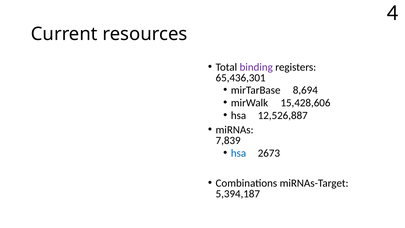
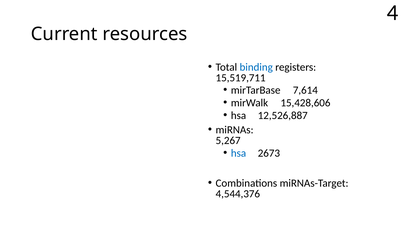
binding colour: purple -> blue (256, 67)
65,436,301: 65,436,301 -> 15,519,711 (241, 78)
8,694: 8,694 -> 7,614 (305, 90)
7,839: 7,839 -> 5,267 (228, 140)
5,394,187: 5,394,187 -> 4,544,376 (238, 194)
